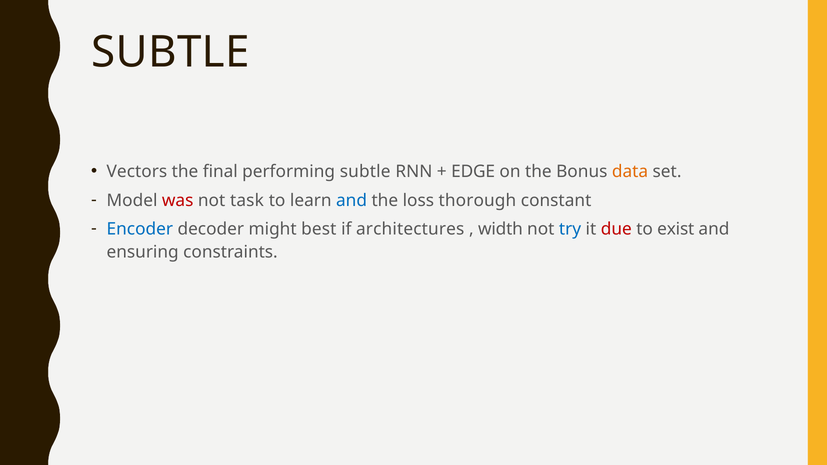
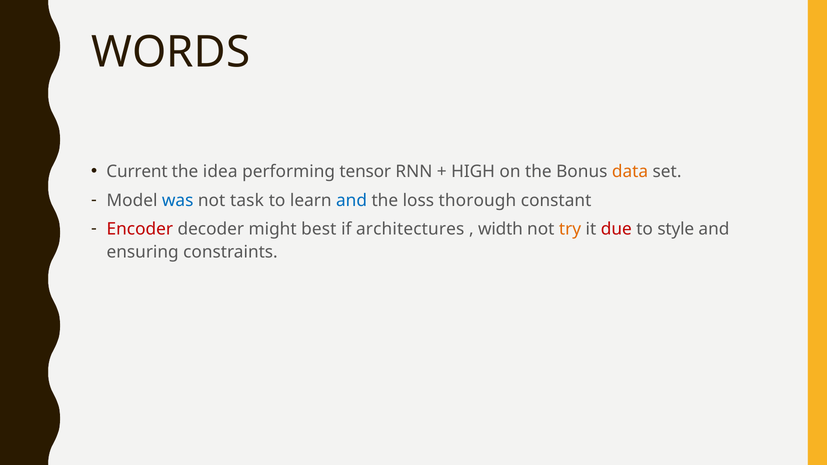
SUBTLE: SUBTLE -> WORDS (171, 52)
Vectors: Vectors -> Current (137, 172)
final: final -> idea (220, 172)
performing subtle: subtle -> tensor (365, 172)
EDGE: EDGE -> HIGH (473, 172)
was colour: red -> blue (178, 201)
Encoder colour: blue -> red (140, 229)
try colour: blue -> orange (570, 229)
exist: exist -> style (676, 229)
